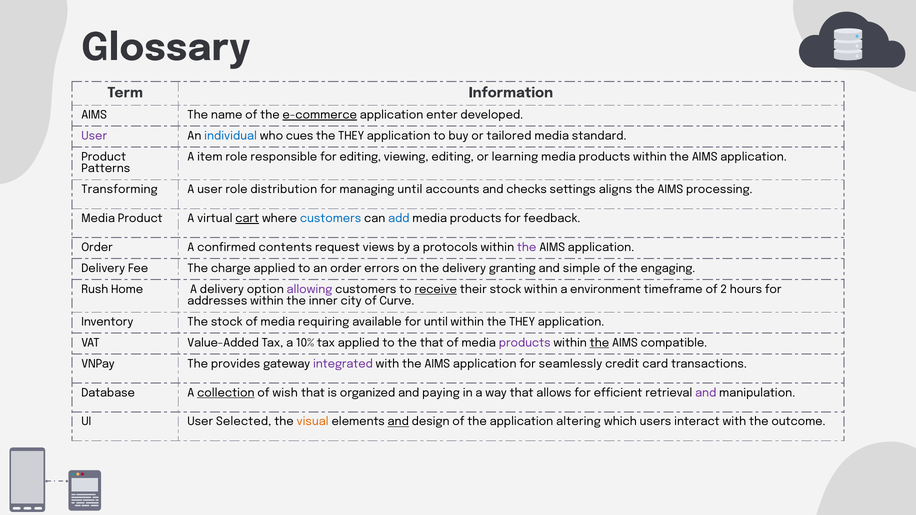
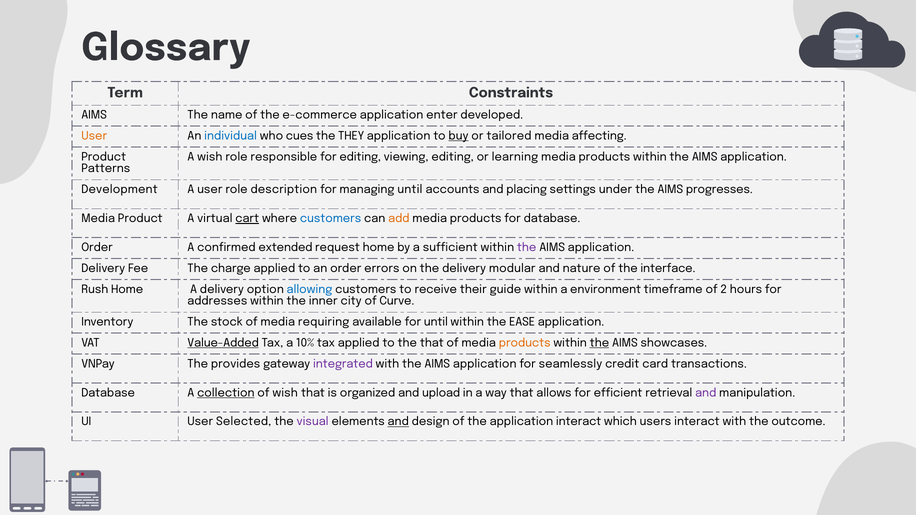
Information: Information -> Constraints (511, 93)
e-commerce underline: present -> none (320, 115)
User colour: purple -> orange (94, 136)
buy underline: none -> present (458, 136)
standard: standard -> affecting (599, 136)
A item: item -> wish (210, 157)
Transforming: Transforming -> Development (120, 190)
distribution: distribution -> description (284, 190)
checks: checks -> placing (527, 190)
aligns: aligns -> under (615, 190)
processing: processing -> progresses (719, 190)
add colour: blue -> orange (399, 219)
for feedback: feedback -> database (552, 219)
contents: contents -> extended (285, 248)
request views: views -> home (379, 248)
protocols: protocols -> sufficient (450, 248)
granting: granting -> modular (512, 268)
simple: simple -> nature (582, 268)
engaging: engaging -> interface (668, 268)
allowing colour: purple -> blue (309, 289)
receive underline: present -> none (436, 289)
their stock: stock -> guide (505, 289)
within the THEY: THEY -> EASE (522, 322)
Value-Added underline: none -> present (223, 343)
products colour: purple -> orange (525, 343)
compatible: compatible -> showcases (674, 343)
paying: paying -> upload (441, 393)
visual colour: orange -> purple (313, 422)
application altering: altering -> interact (579, 422)
